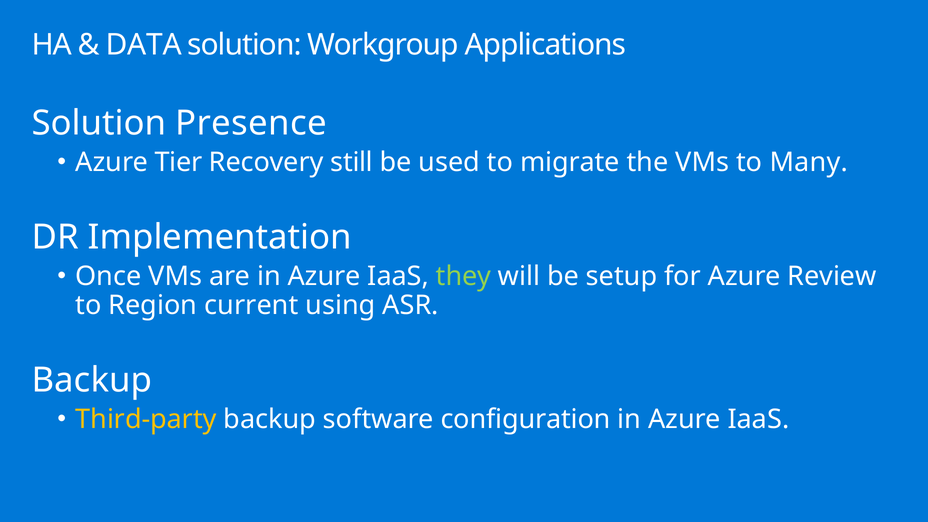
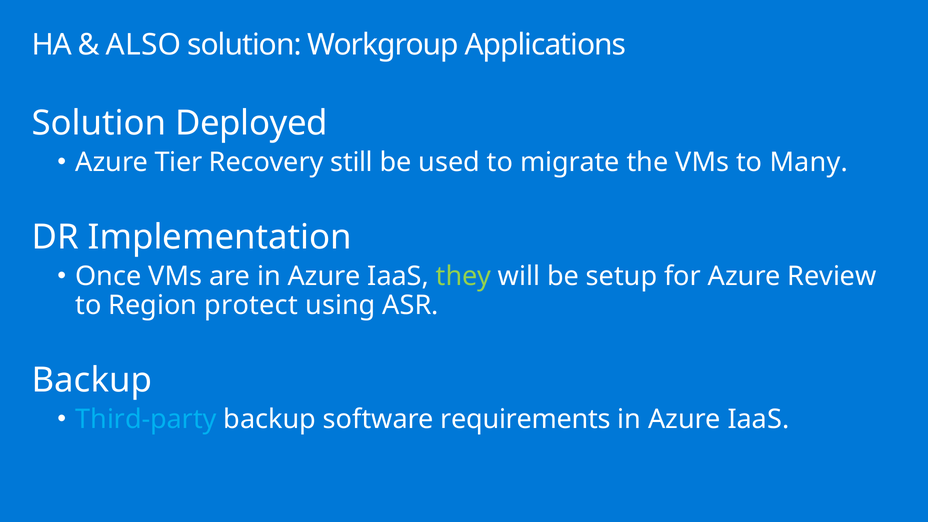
DATA: DATA -> ALSO (143, 45)
Presence: Presence -> Deployed (251, 123)
current: current -> protect (251, 305)
Third-party colour: yellow -> light blue (146, 419)
configuration: configuration -> requirements (526, 419)
